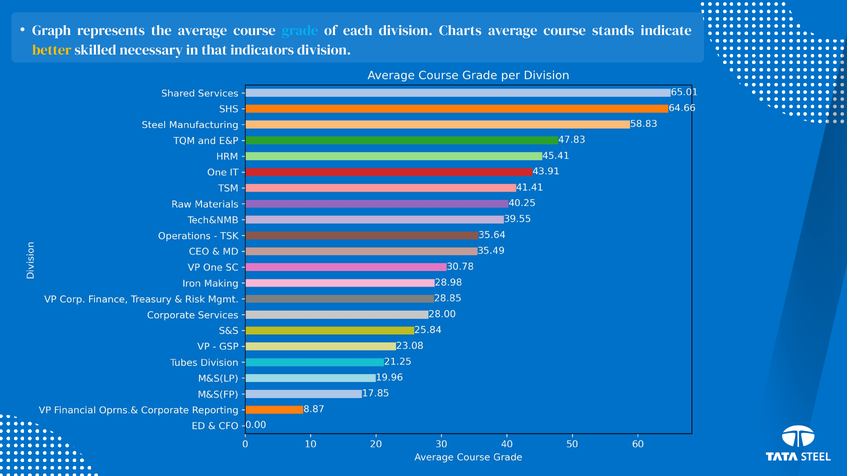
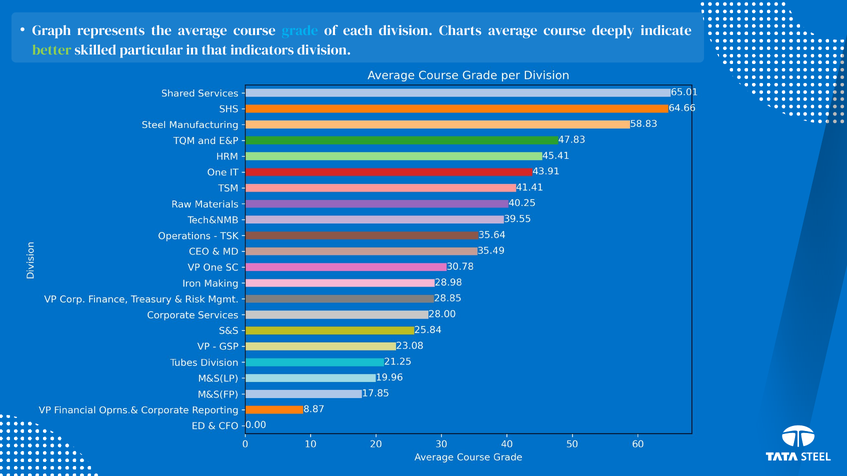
stands: stands -> deeply (613, 30)
better colour: yellow -> light green (52, 50)
necessary: necessary -> particular (151, 50)
